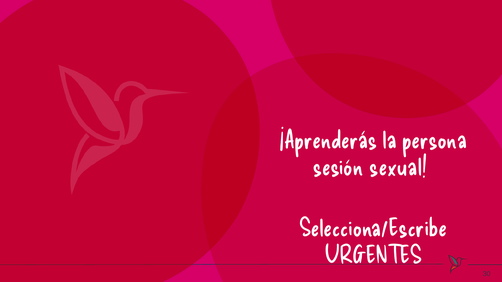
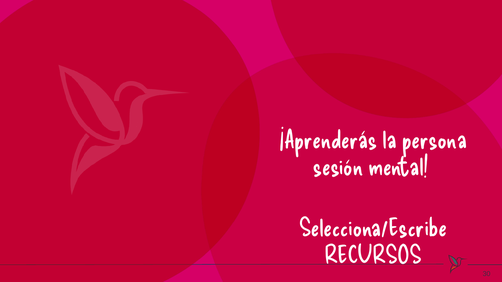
sexual: sexual -> mental (398, 167)
URGENTES: URGENTES -> RECURSOS (373, 256)
